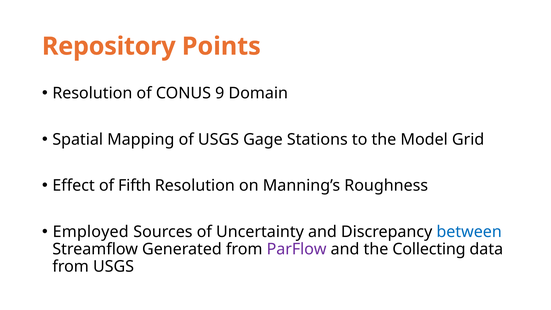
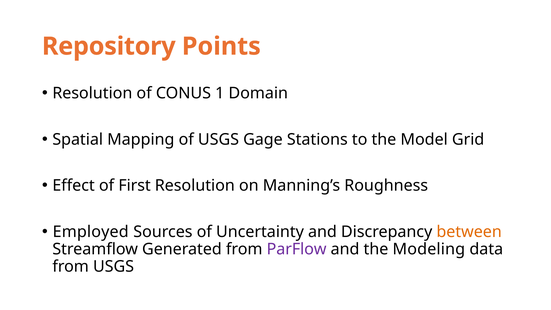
9: 9 -> 1 (220, 93)
Fifth: Fifth -> First (135, 186)
between colour: blue -> orange (469, 232)
Collecting: Collecting -> Modeling (429, 249)
